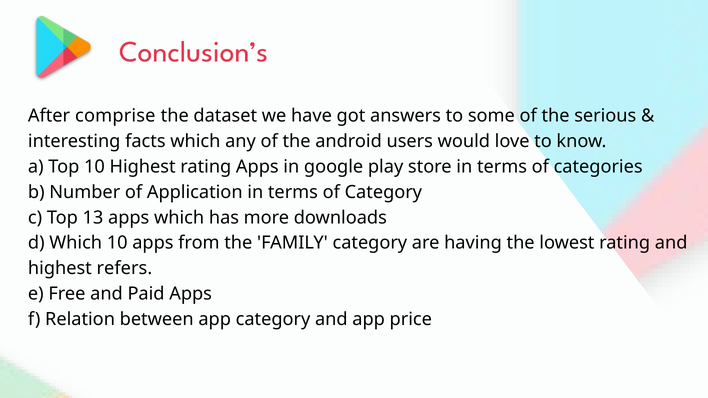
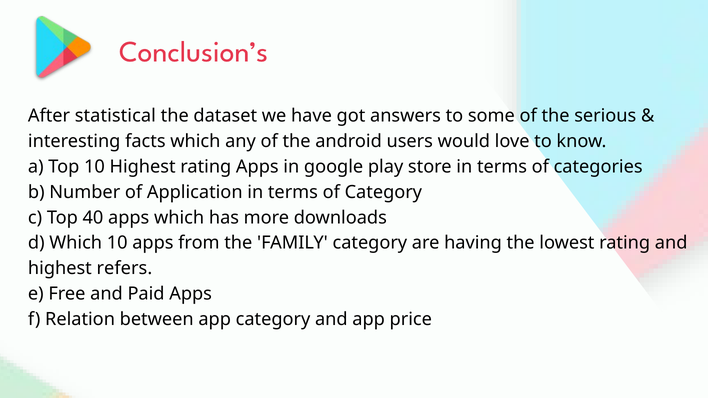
comprise: comprise -> statistical (115, 116)
13: 13 -> 40 (93, 218)
